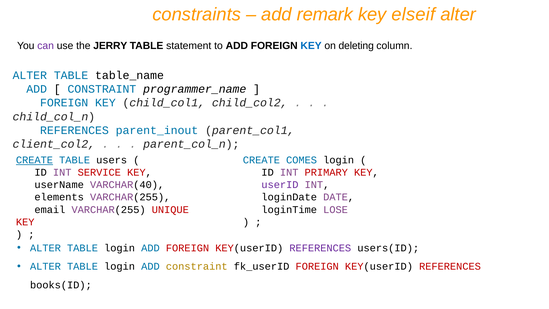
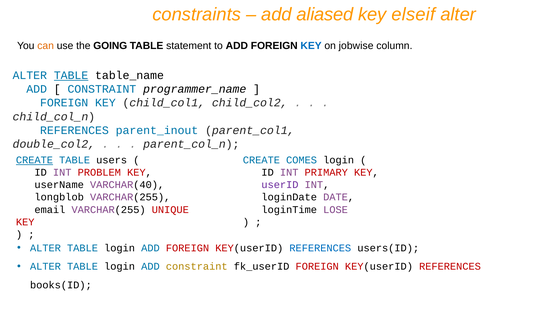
remark: remark -> aliased (325, 14)
can colour: purple -> orange (46, 46)
JERRY: JERRY -> GOING (110, 46)
deleting: deleting -> jobwise (356, 46)
TABLE underline: none -> present (71, 75)
client_col2: client_col2 -> double_col2 (54, 144)
SERVICE: SERVICE -> PROBLEM (99, 172)
elements: elements -> longblob (59, 197)
REFERENCES colour: purple -> blue (320, 248)
